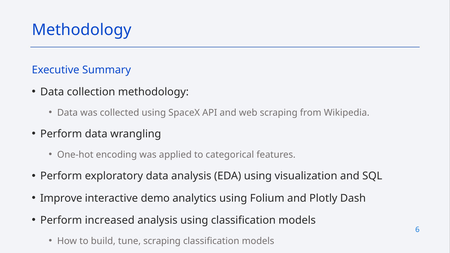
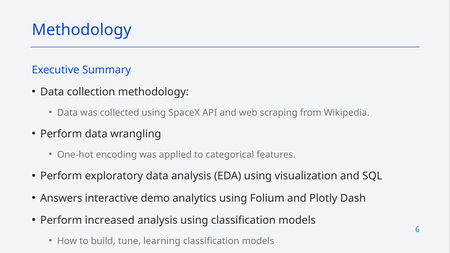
Improve: Improve -> Answers (61, 198)
tune scraping: scraping -> learning (162, 241)
